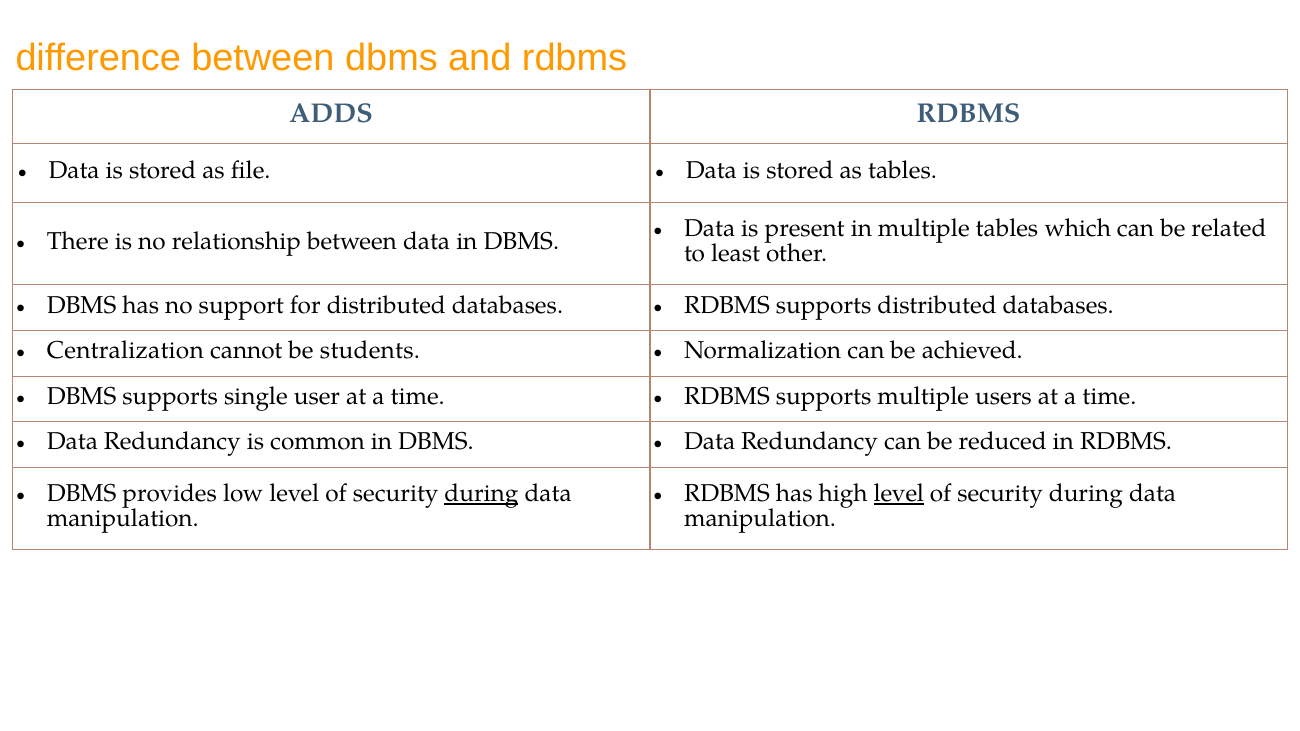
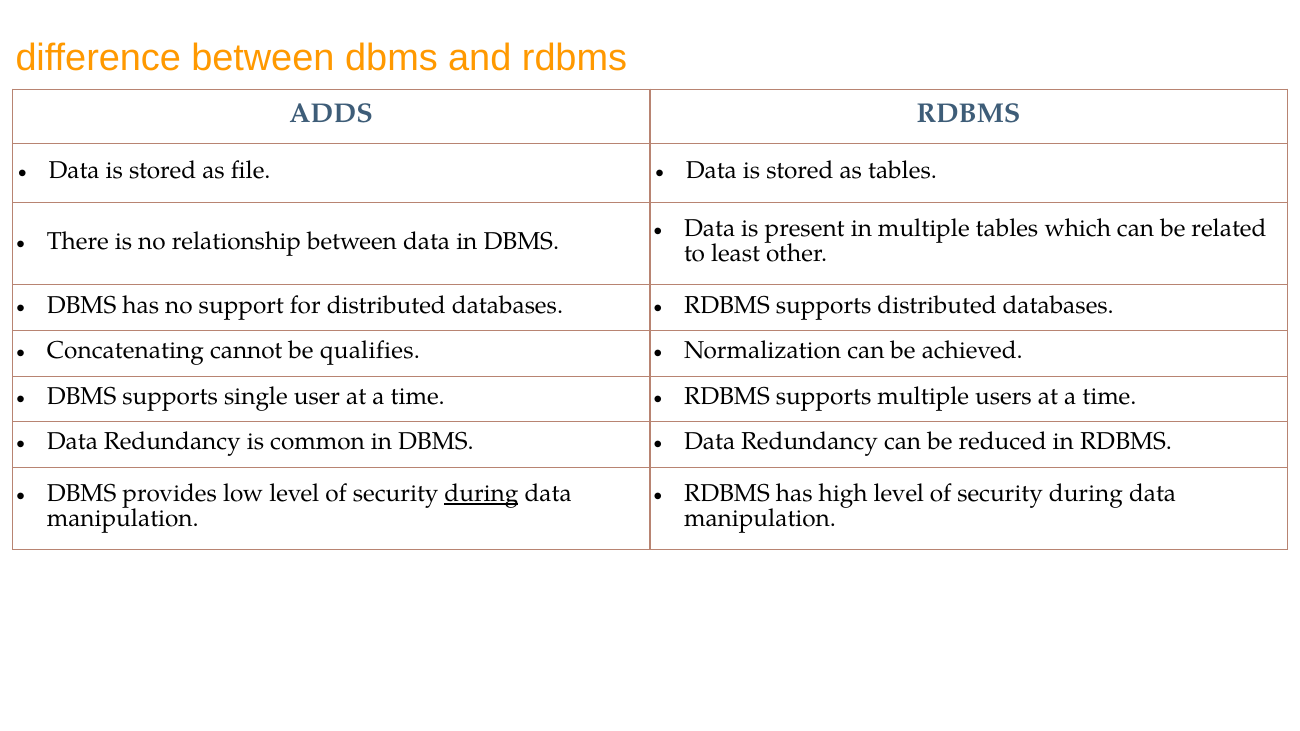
Centralization: Centralization -> Concatenating (125, 351)
students: students -> qualifies (370, 351)
level underline: present -> none (899, 494)
